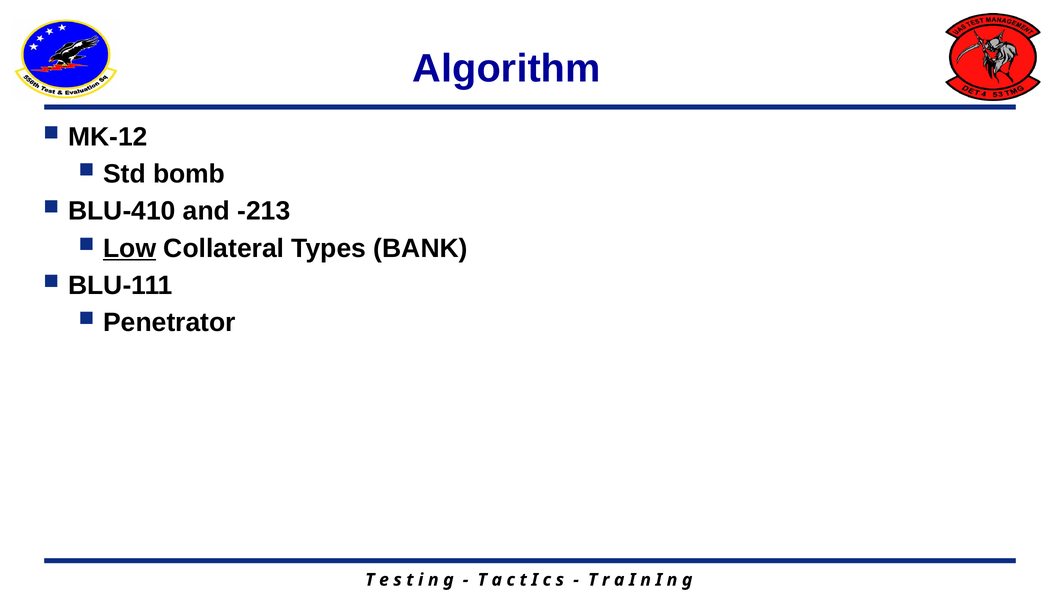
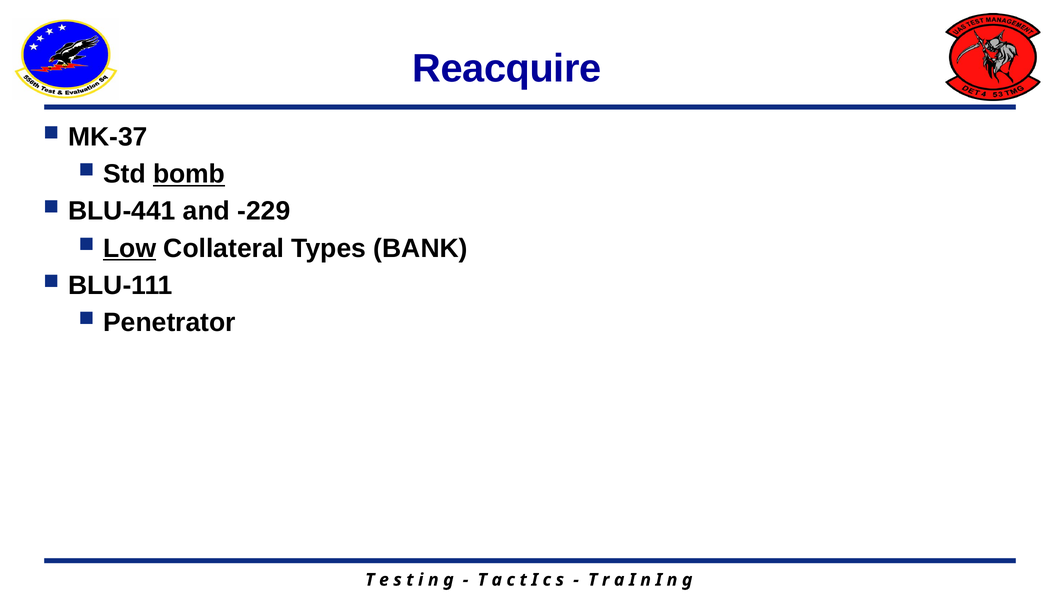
Algorithm: Algorithm -> Reacquire (507, 68)
MK-12: MK-12 -> MK-37 (108, 137)
bomb underline: none -> present (189, 174)
BLU-410: BLU-410 -> BLU-441 (122, 211)
-213: -213 -> -229 (264, 211)
